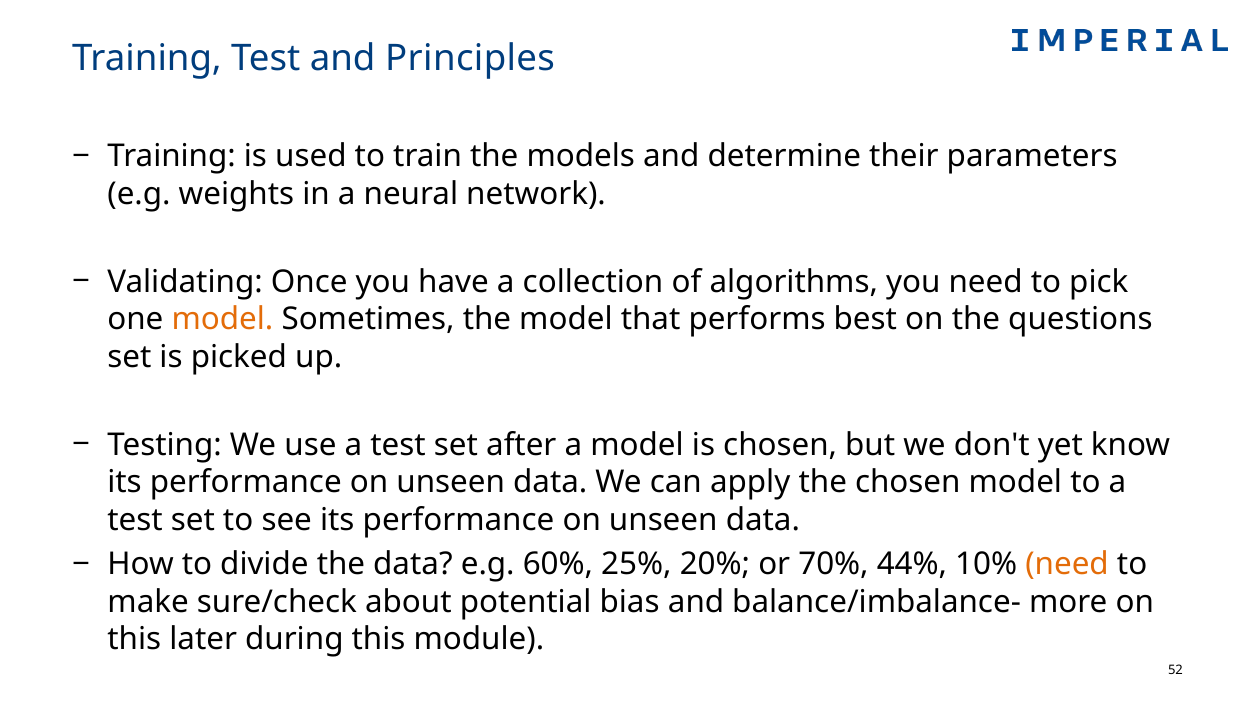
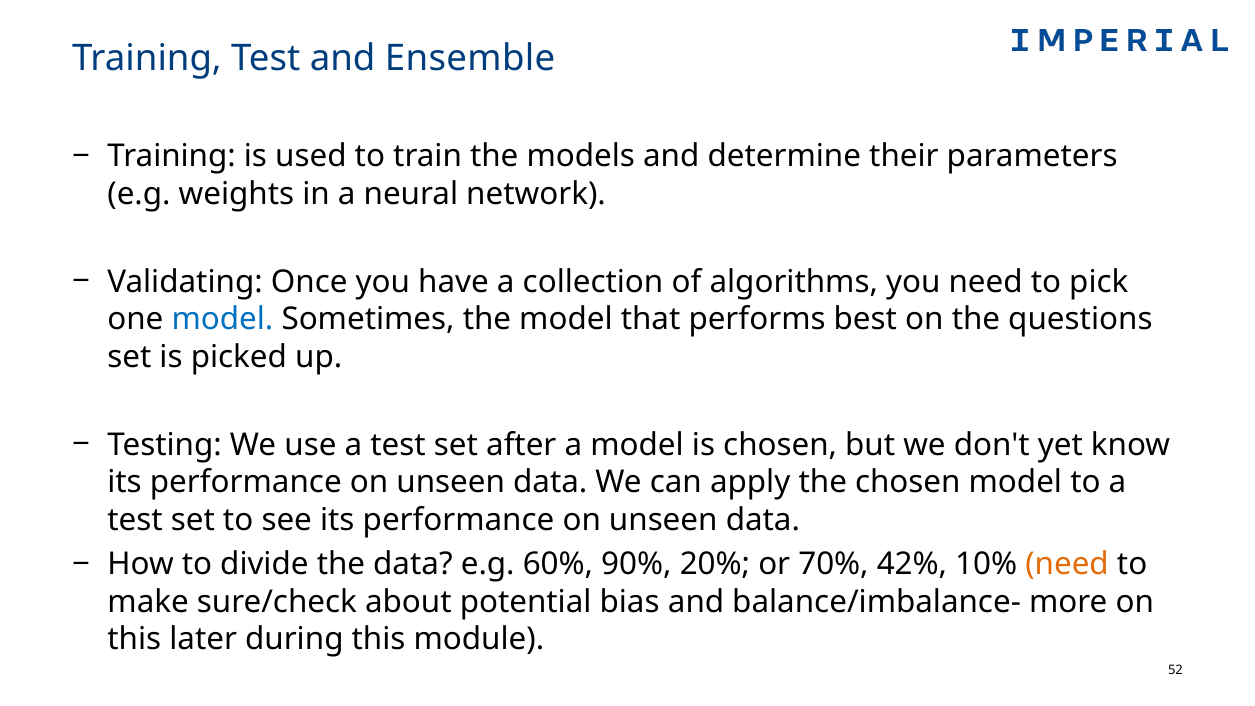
Principles: Principles -> Ensemble (470, 59)
model colour: orange -> blue (222, 319)
25%: 25% -> 90% (636, 564)
44%: 44% -> 42% (912, 564)
